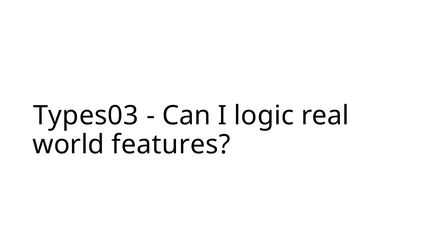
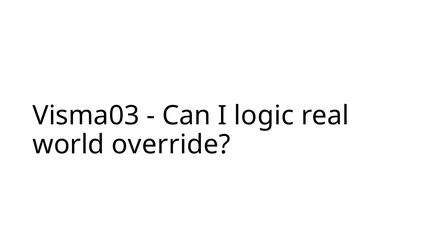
Types03: Types03 -> Visma03 (86, 116)
features: features -> override (171, 145)
